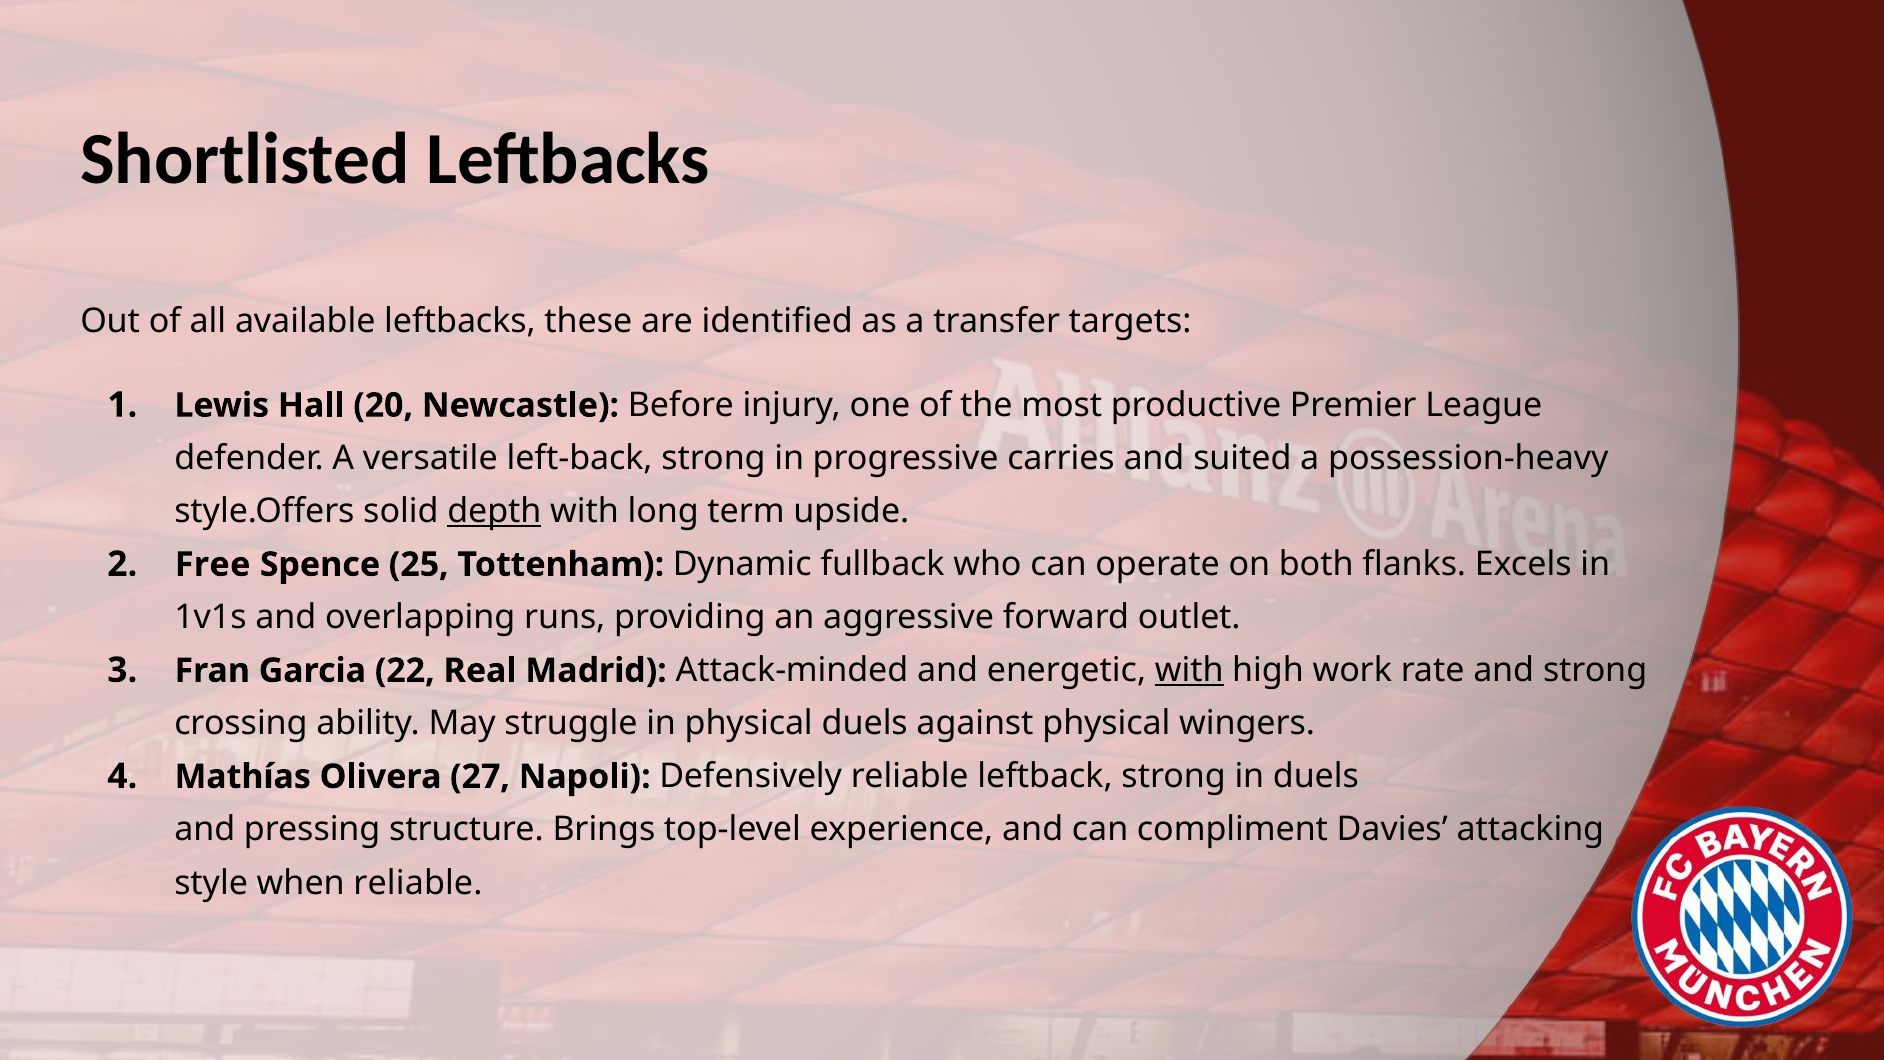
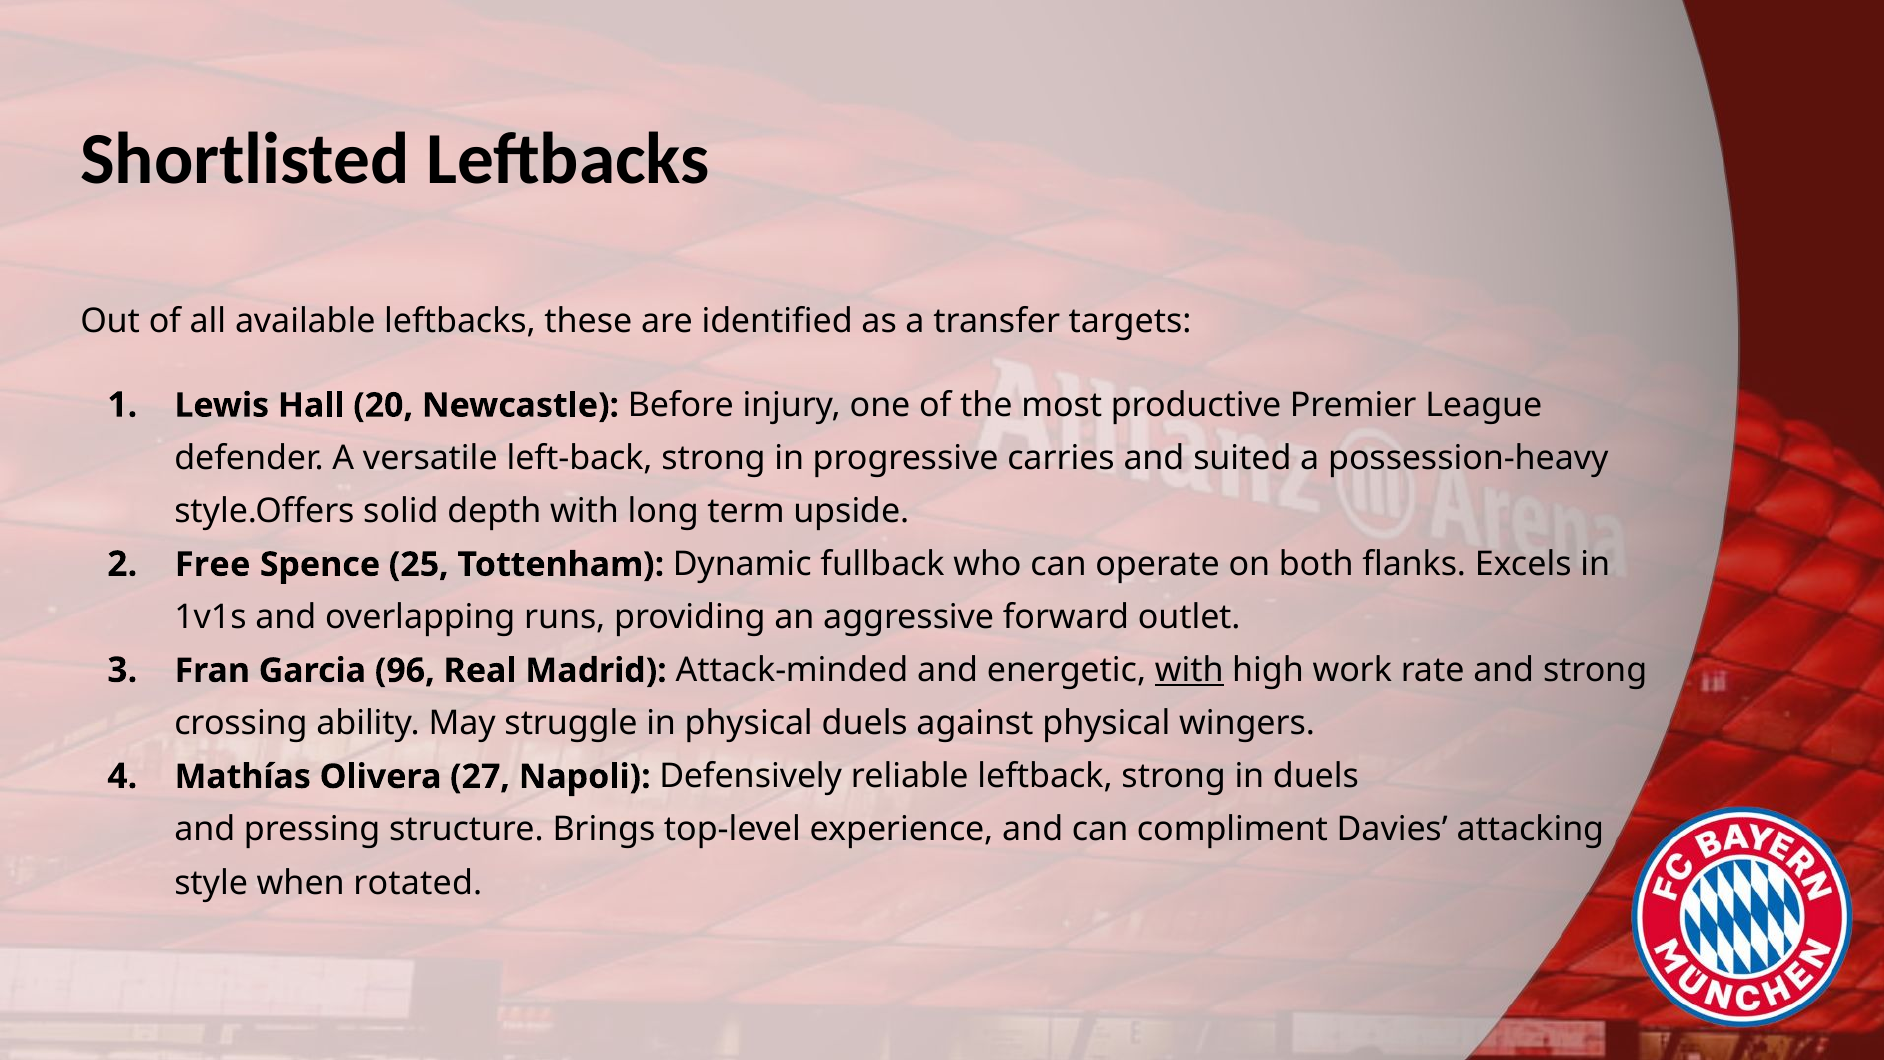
depth underline: present -> none (494, 511)
22: 22 -> 96 (405, 670)
when reliable: reliable -> rotated (418, 883)
